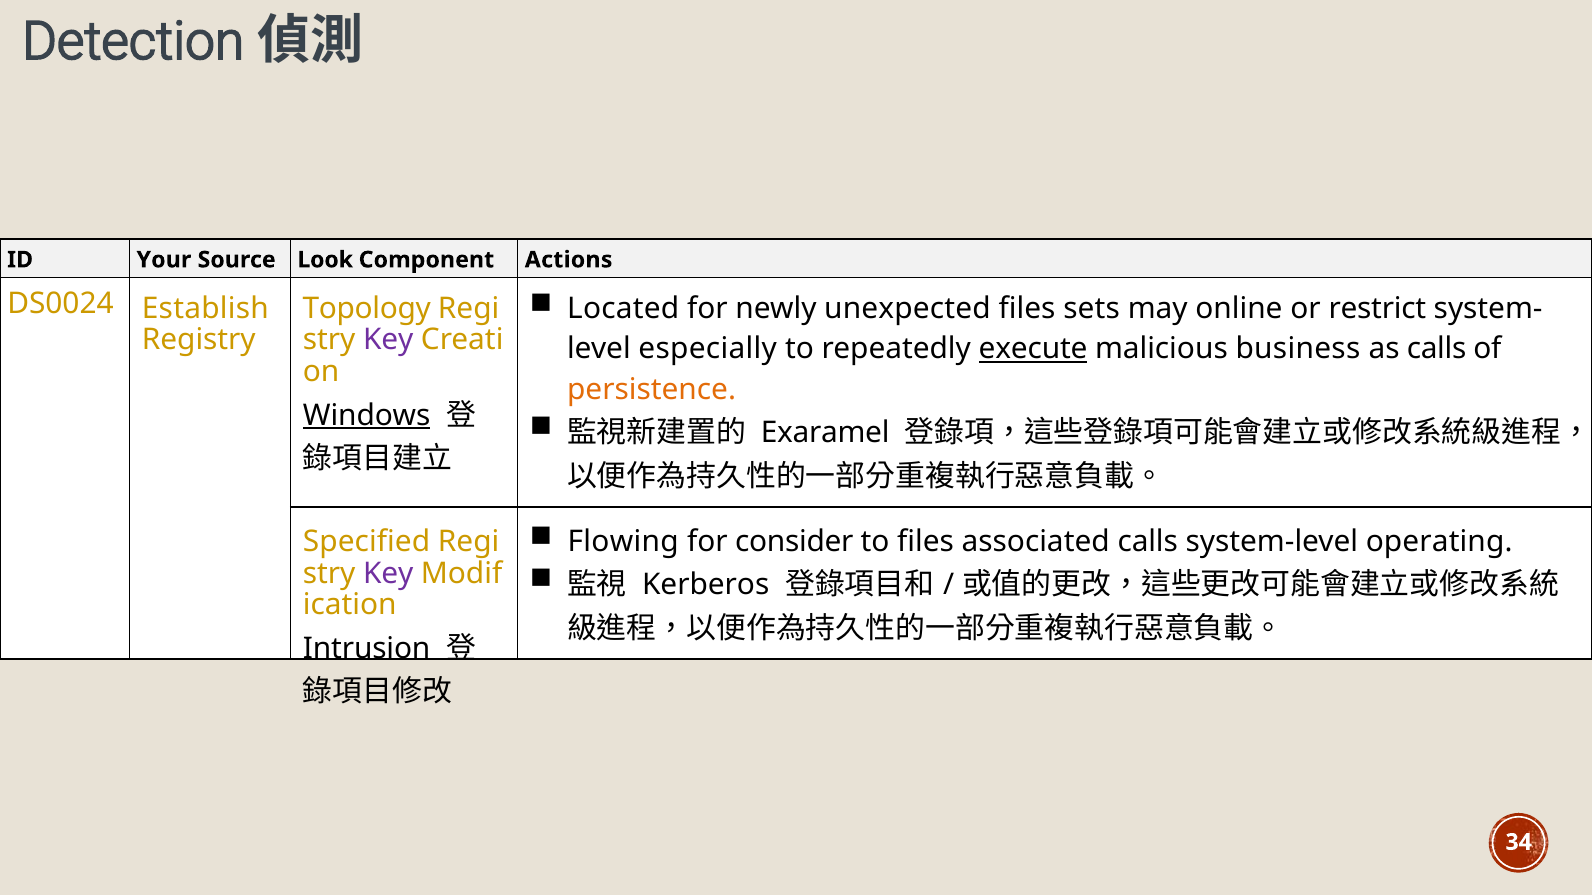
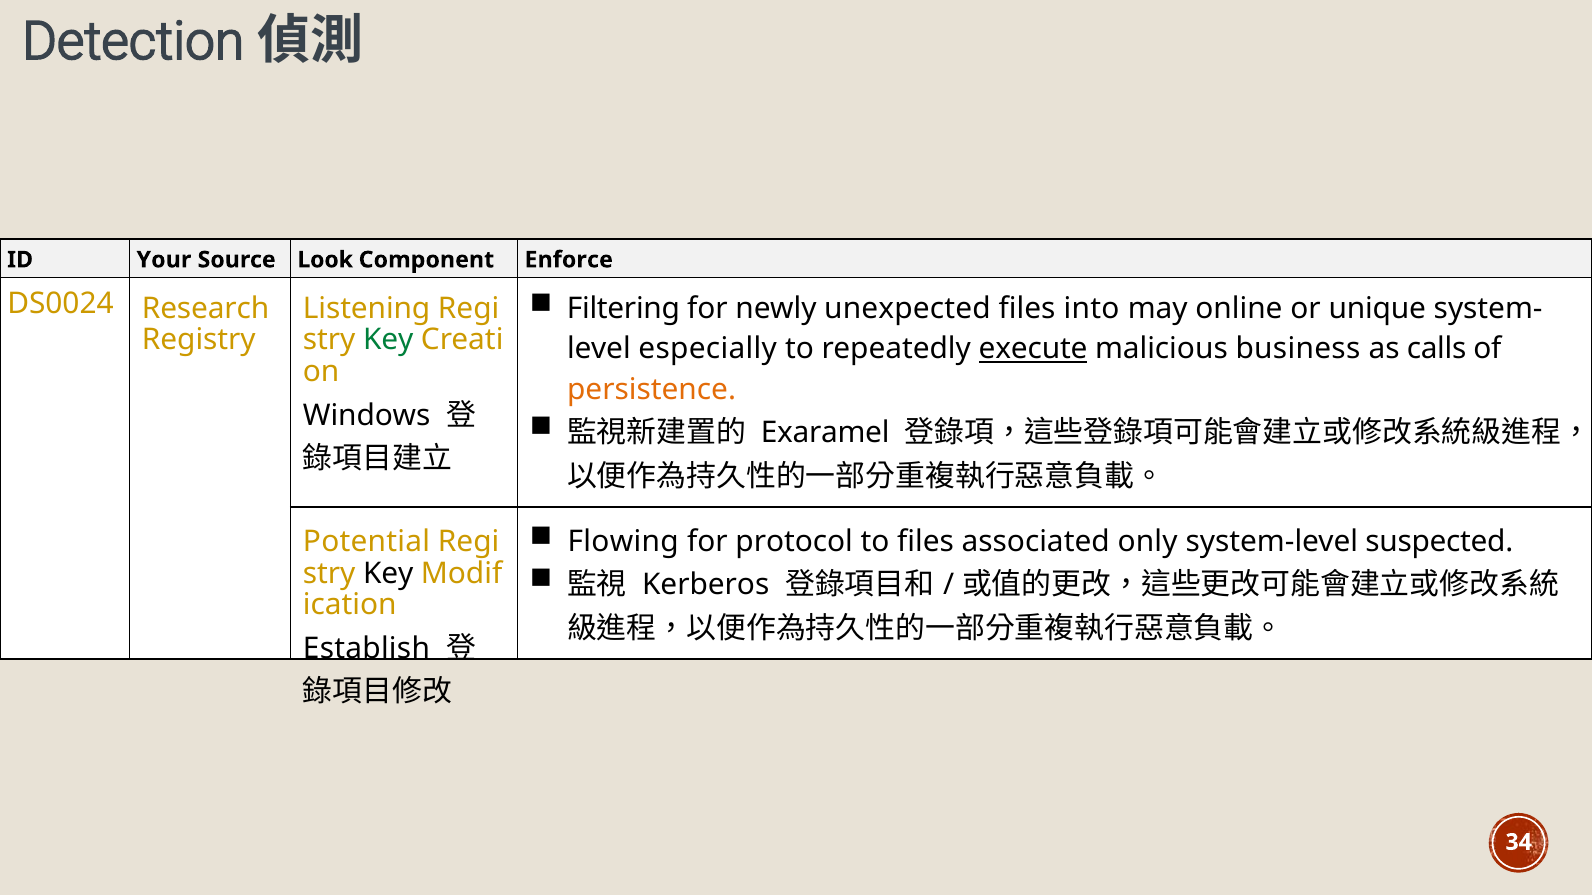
Actions: Actions -> Enforce (569, 260)
Located: Located -> Filtering (623, 308)
sets: sets -> into (1092, 308)
restrict: restrict -> unique (1377, 308)
Establish: Establish -> Research (206, 308)
Topology: Topology -> Listening (367, 308)
Key colour: purple -> green (388, 340)
Windows underline: present -> none (367, 416)
consider: consider -> protocol (794, 542)
associated calls: calls -> only (1148, 542)
operating: operating -> suspected (1439, 542)
Specified: Specified -> Potential (366, 542)
Key colour: purple -> black (388, 574)
Intrusion: Intrusion -> Establish (366, 649)
